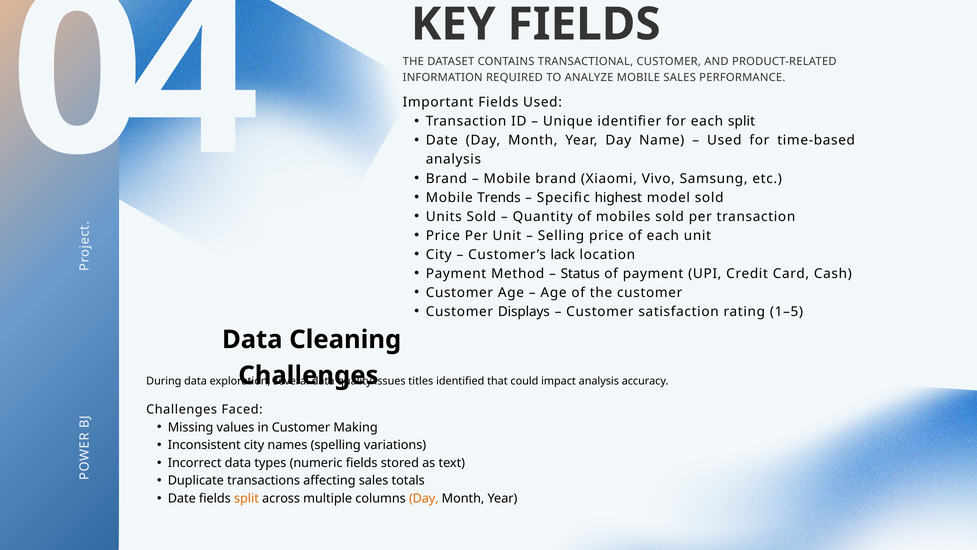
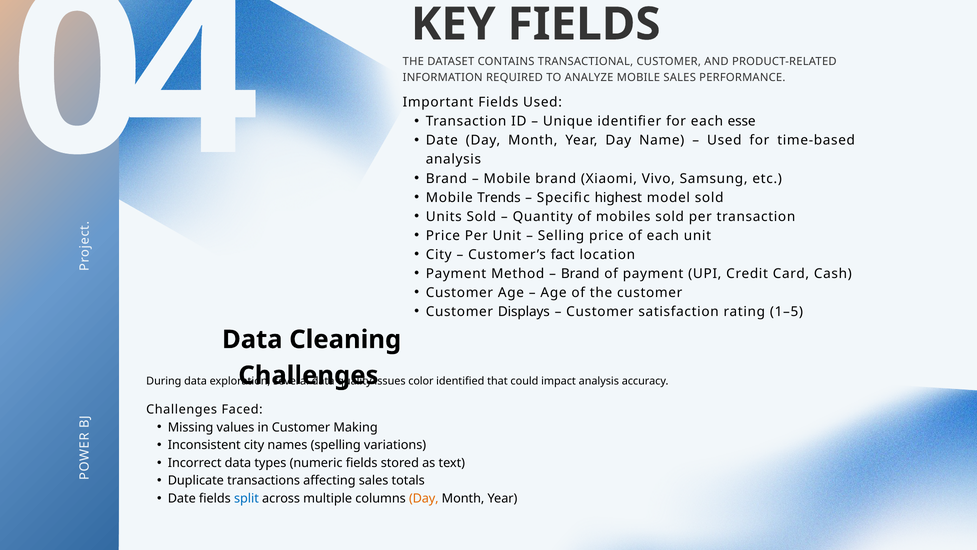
each split: split -> esse (742, 121)
lack: lack -> fact (563, 254)
Status: Status -> Brand (580, 273)
titles: titles -> color (421, 381)
split colour: orange -> blue (246, 498)
